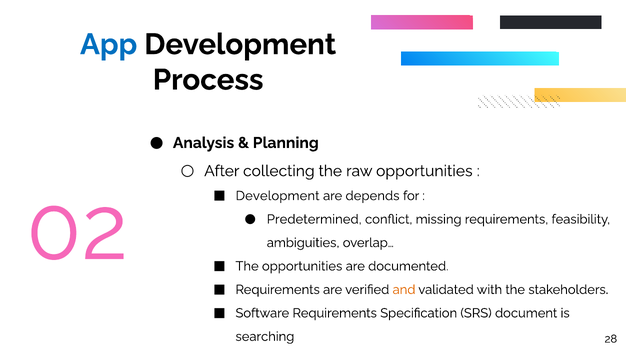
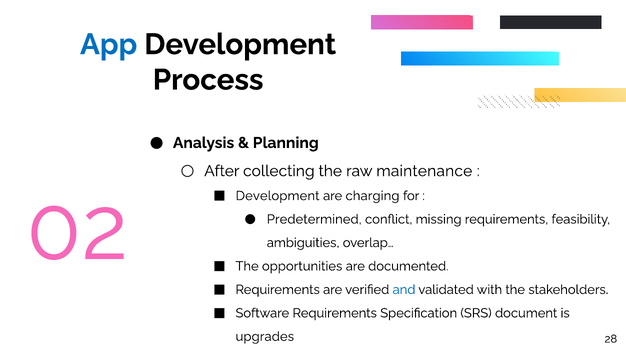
raw opportunities: opportunities -> maintenance (424, 171)
depends: depends -> charging (372, 196)
and colour: orange -> blue (404, 290)
searching: searching -> upgrades (265, 337)
